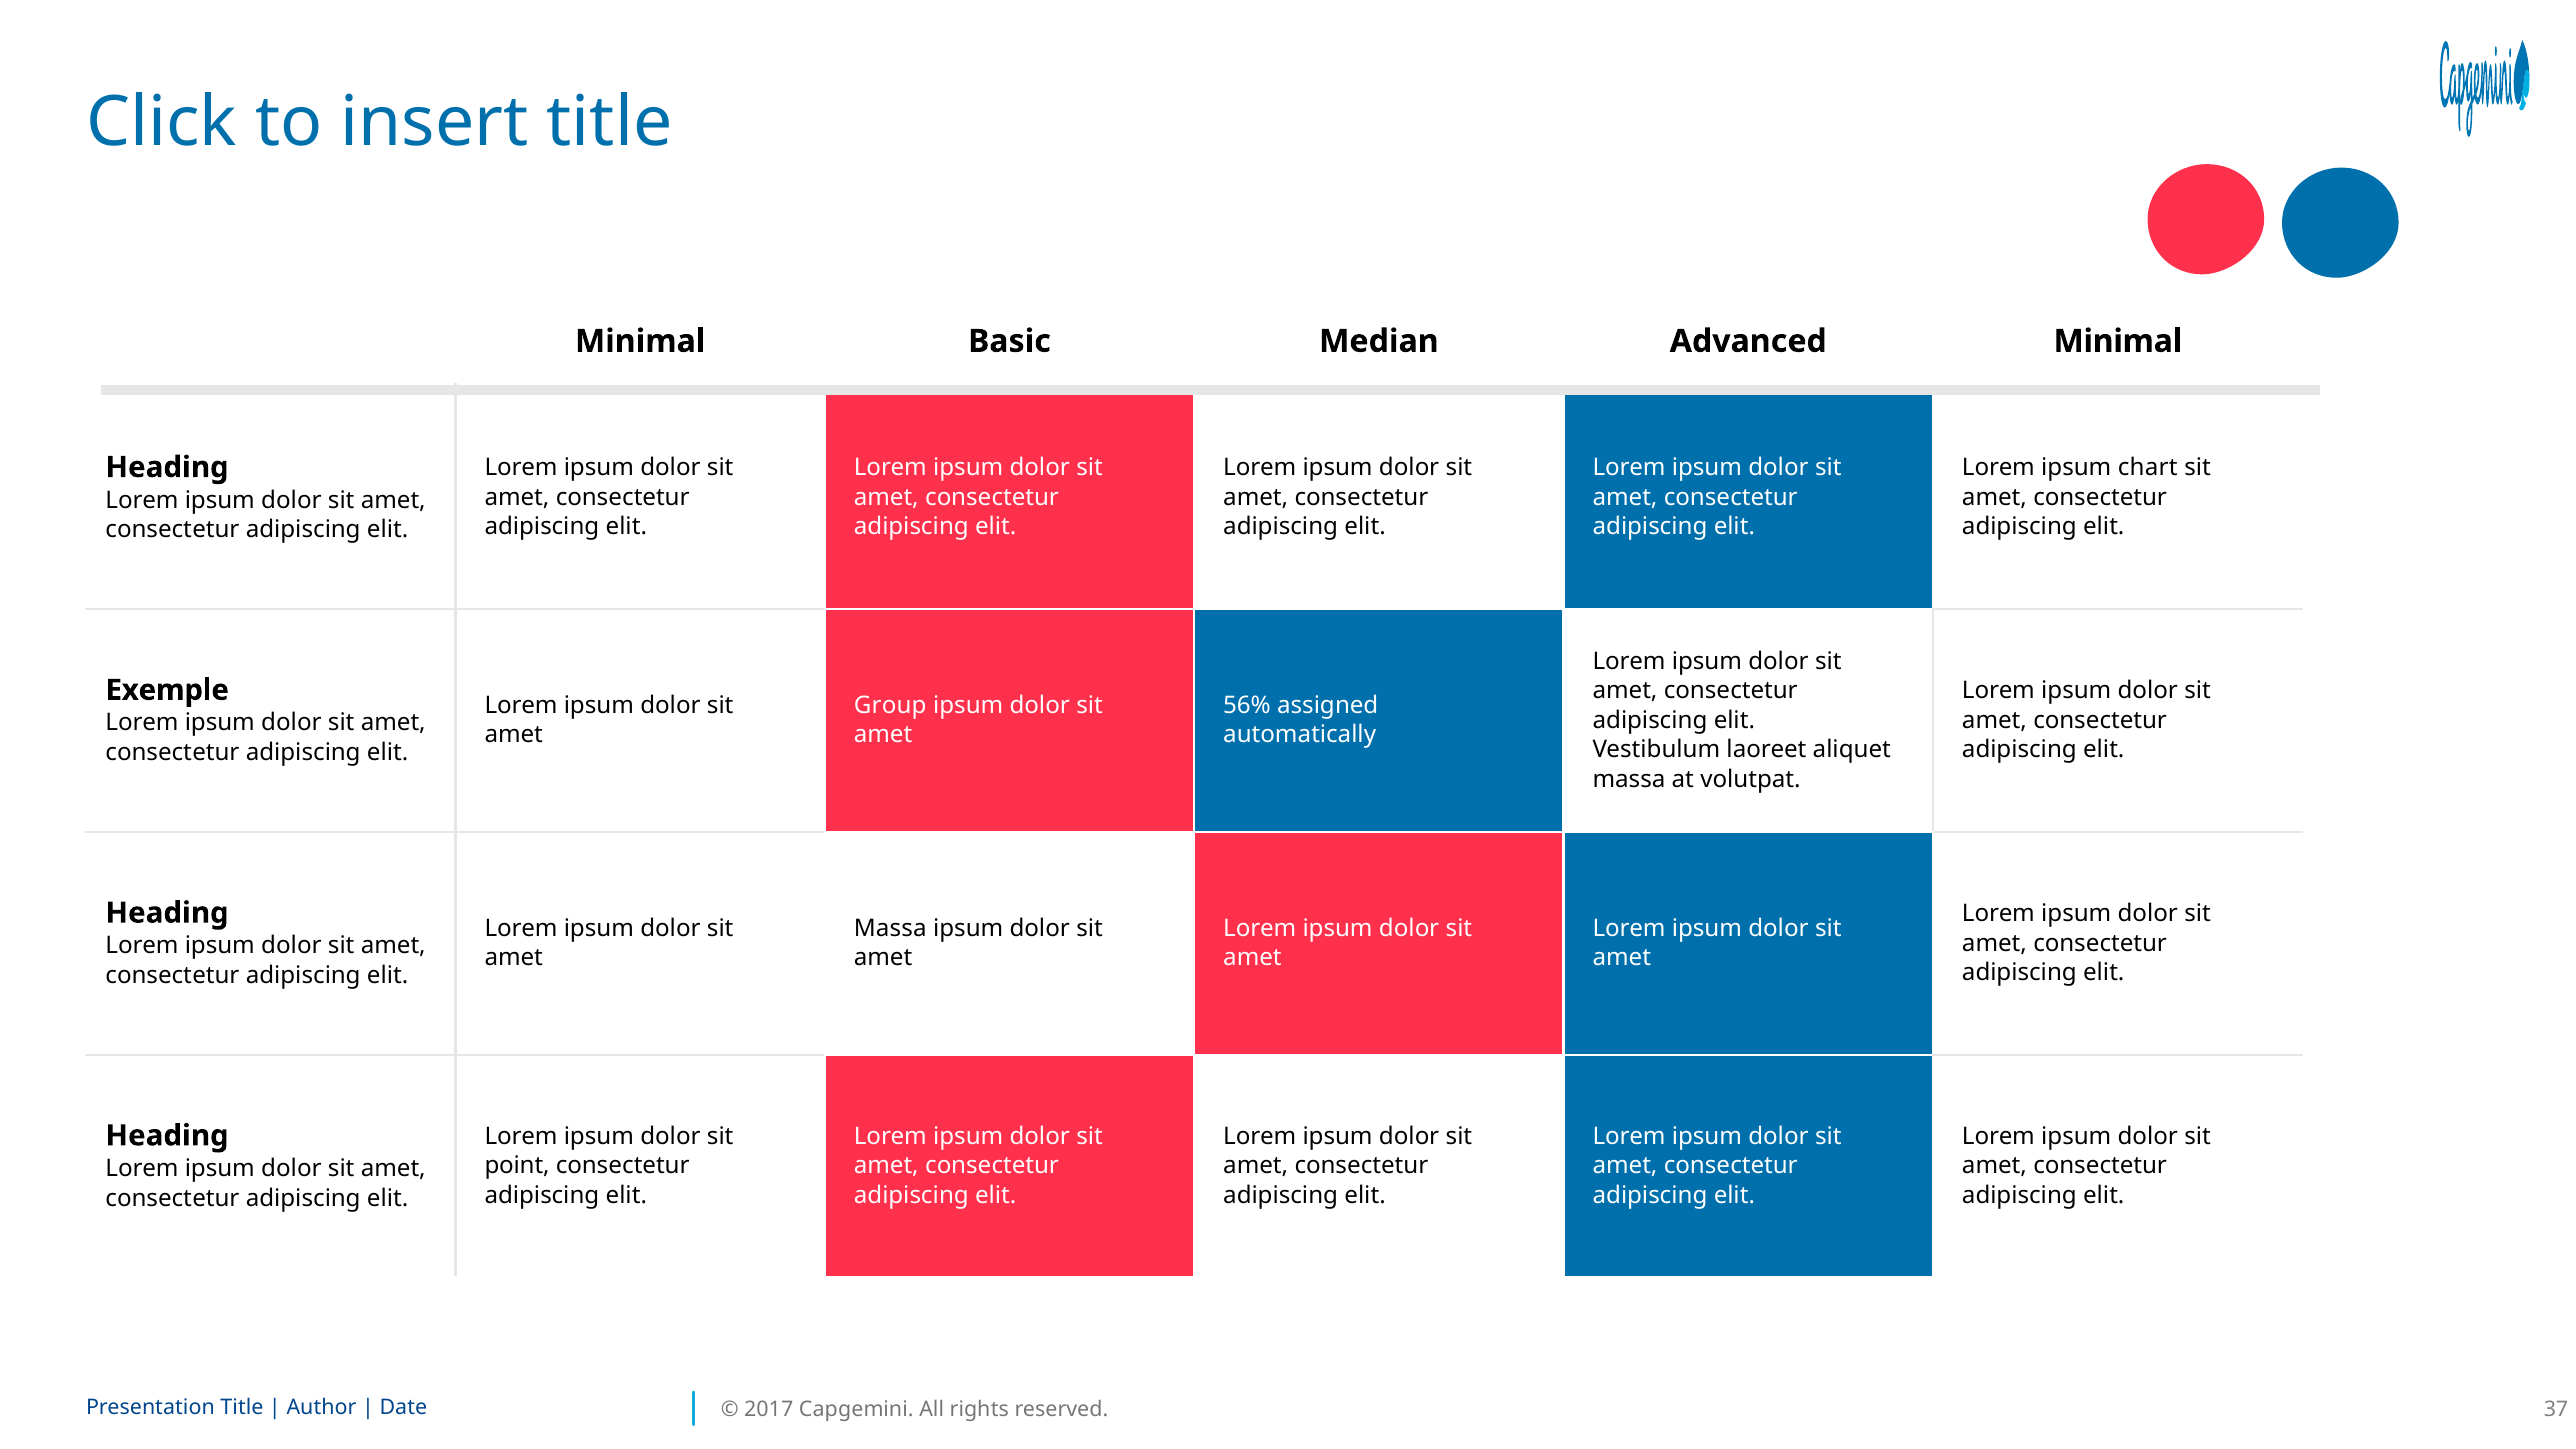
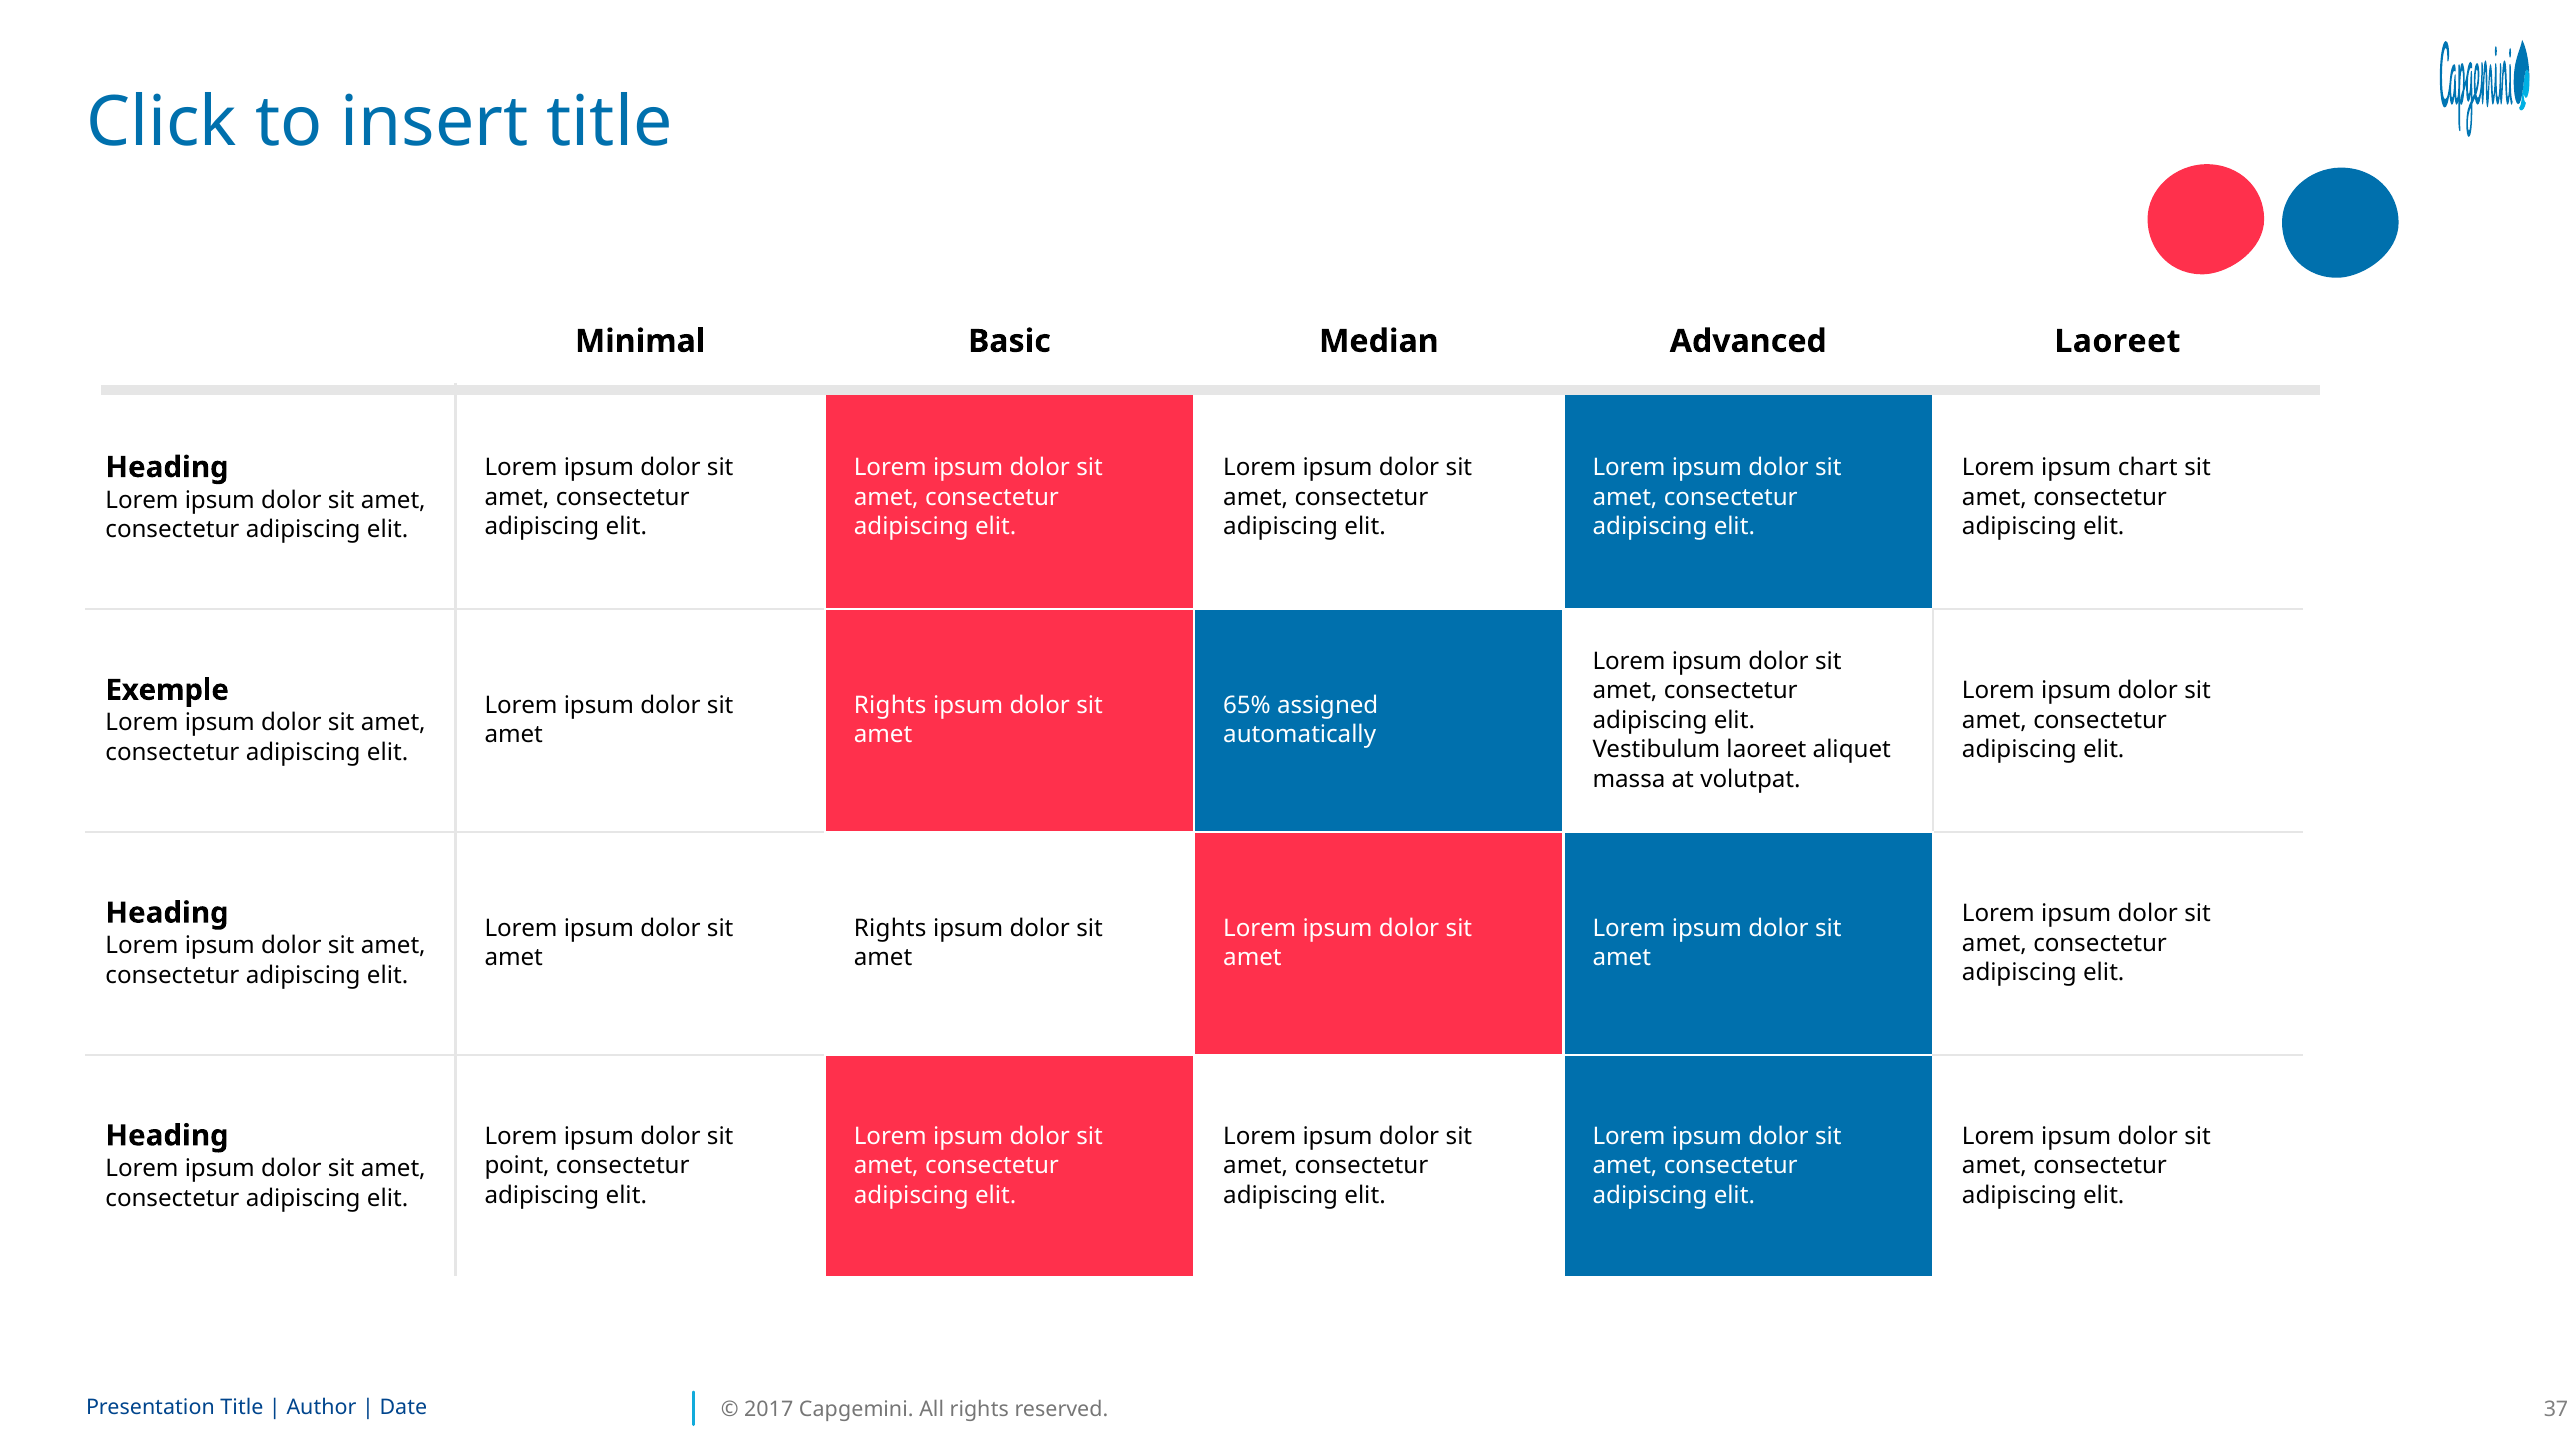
Advanced Minimal: Minimal -> Laoreet (2117, 341)
Group: Group -> Rights (890, 705)
56%: 56% -> 65% (1247, 705)
Massa: Massa -> Rights (890, 928)
